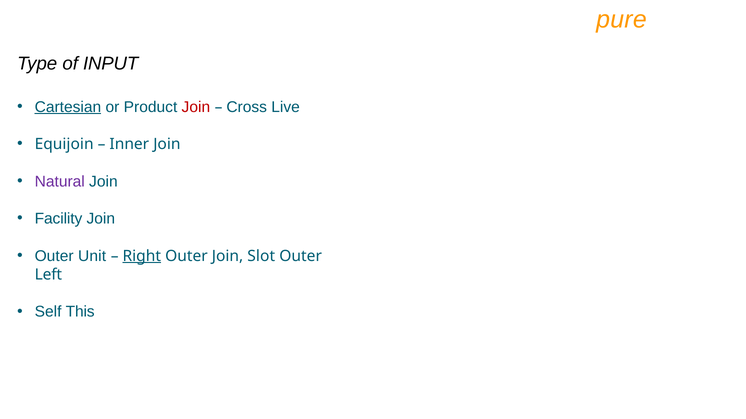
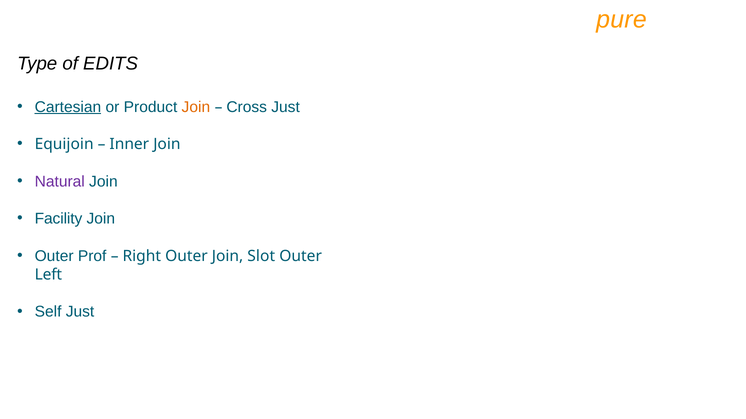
INPUT: INPUT -> EDITS (111, 64)
Join colour: red -> orange (196, 107)
Cross Live: Live -> Just (286, 107)
Unit: Unit -> Prof (92, 256)
Right underline: present -> none (142, 256)
Self This: This -> Just (80, 312)
